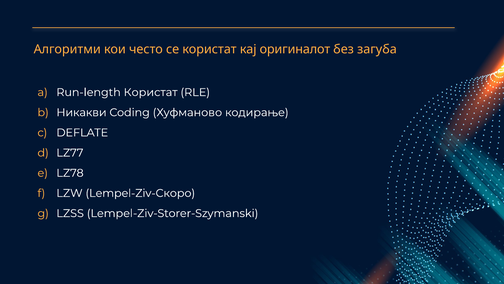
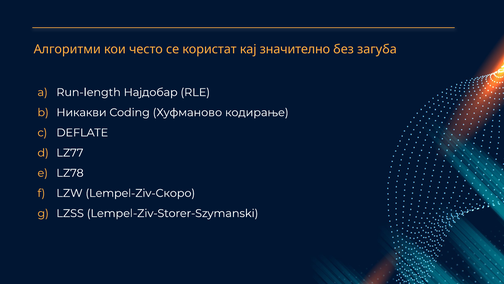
оригиналот: оригиналот -> значително (295, 49)
Run-length Користат: Користат -> Најдобар (151, 92)
